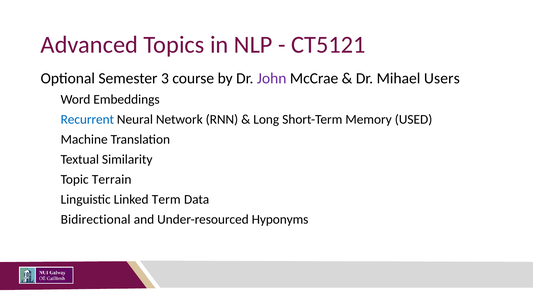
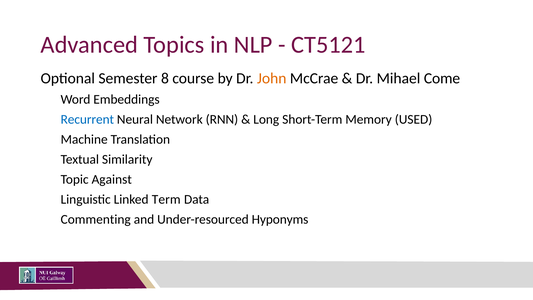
3: 3 -> 8 (165, 78)
John colour: purple -> orange (272, 78)
Users: Users -> Come (442, 78)
Terrain: Terrain -> Against (112, 179)
Bidirectional: Bidirectional -> Commenting (96, 219)
